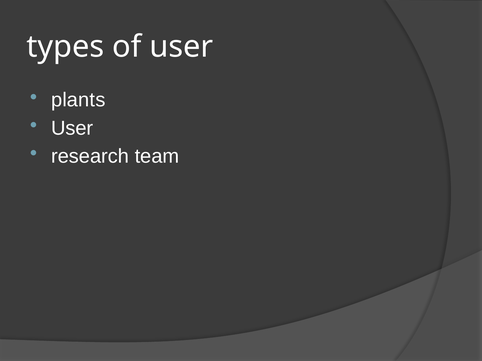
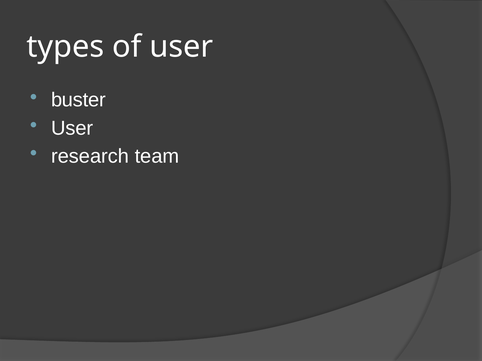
plants: plants -> buster (78, 100)
